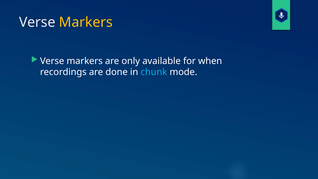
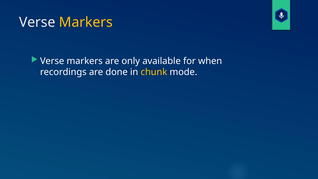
chunk colour: light blue -> yellow (154, 72)
